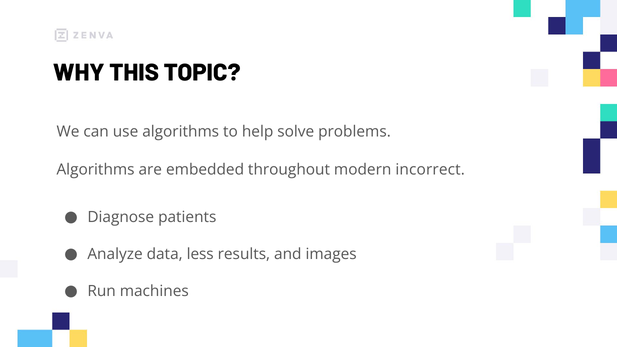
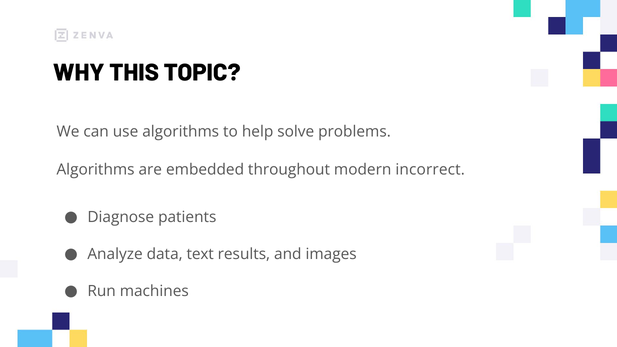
less: less -> text (200, 254)
